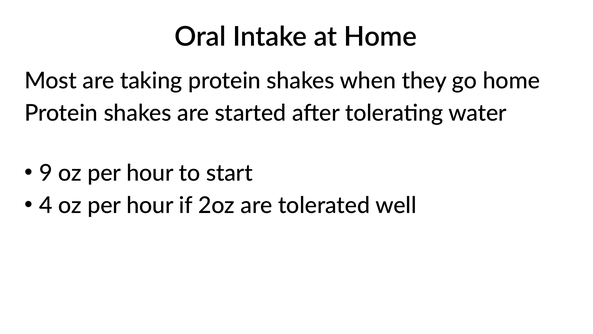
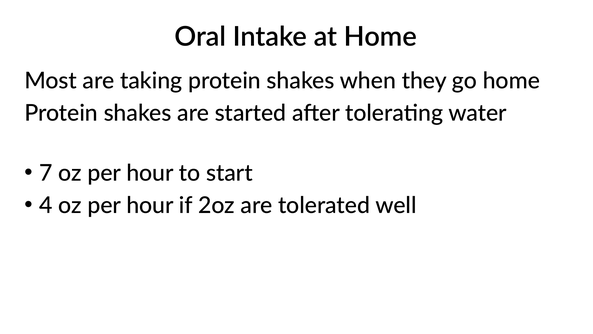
9: 9 -> 7 (46, 173)
